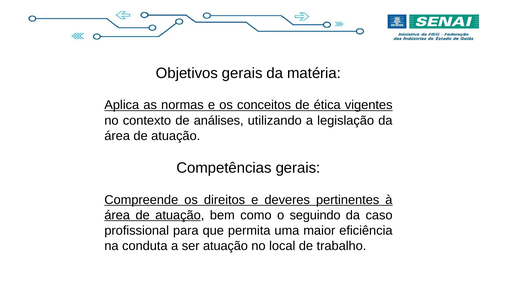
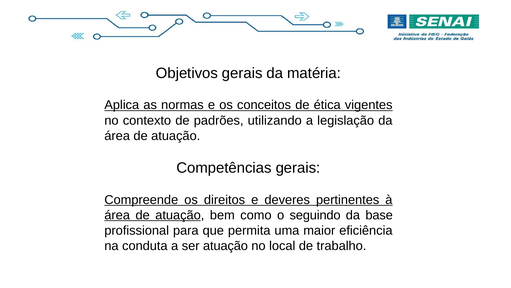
análises: análises -> padrões (219, 120)
caso: caso -> base (379, 215)
